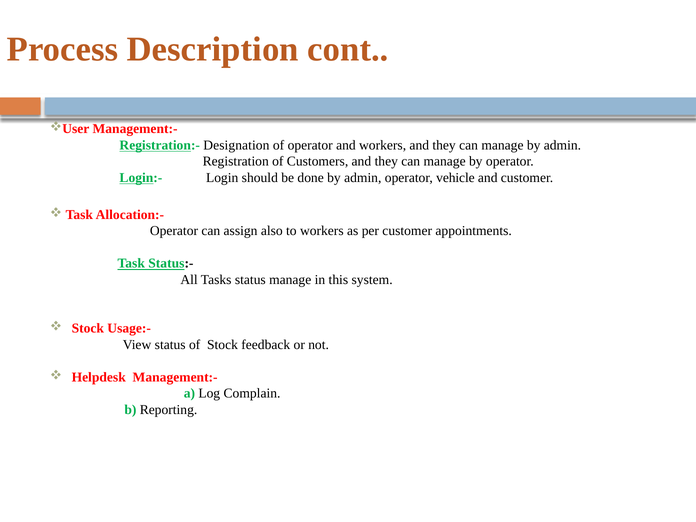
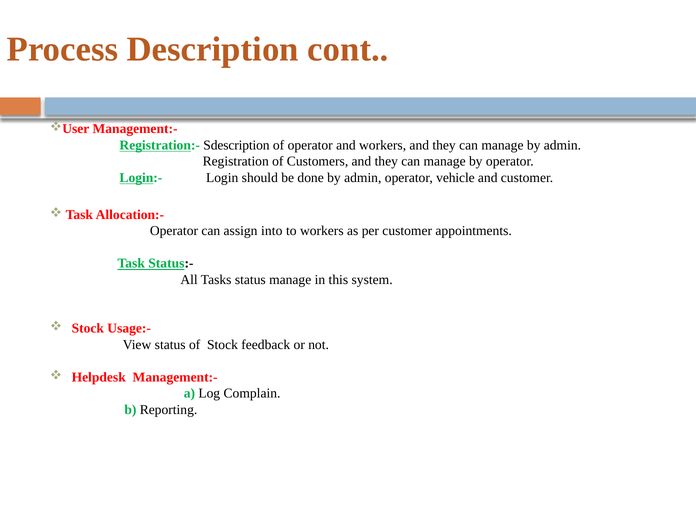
Designation: Designation -> Sdescription (237, 145)
also: also -> into (272, 231)
